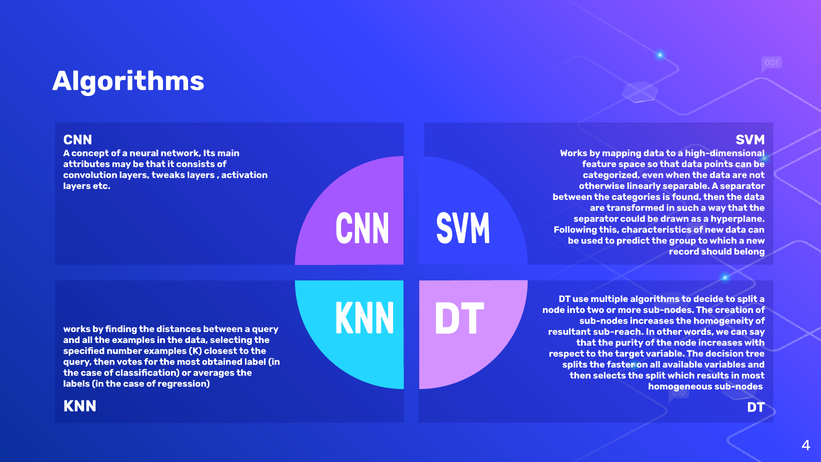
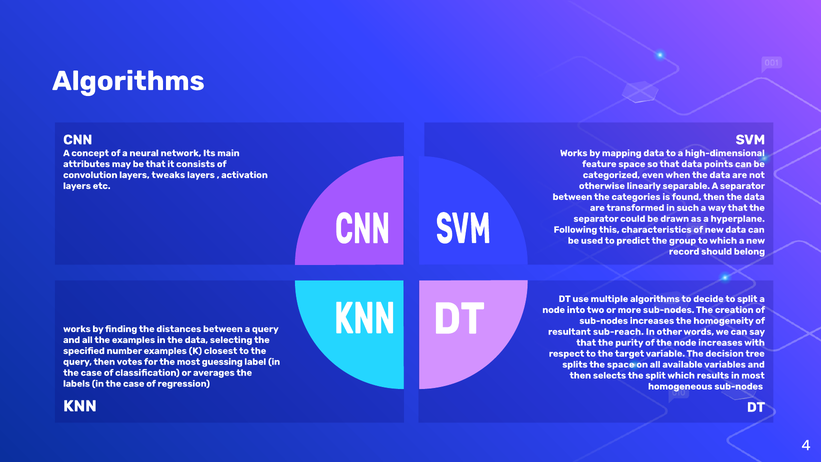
obtained: obtained -> guessing (222, 362)
the faster: faster -> space (621, 364)
